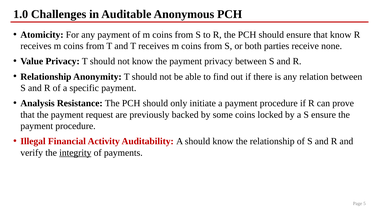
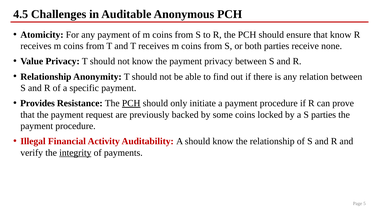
1.0: 1.0 -> 4.5 (21, 14)
Analysis: Analysis -> Provides (38, 103)
PCH underline: none -> present (131, 103)
S ensure: ensure -> parties (324, 115)
